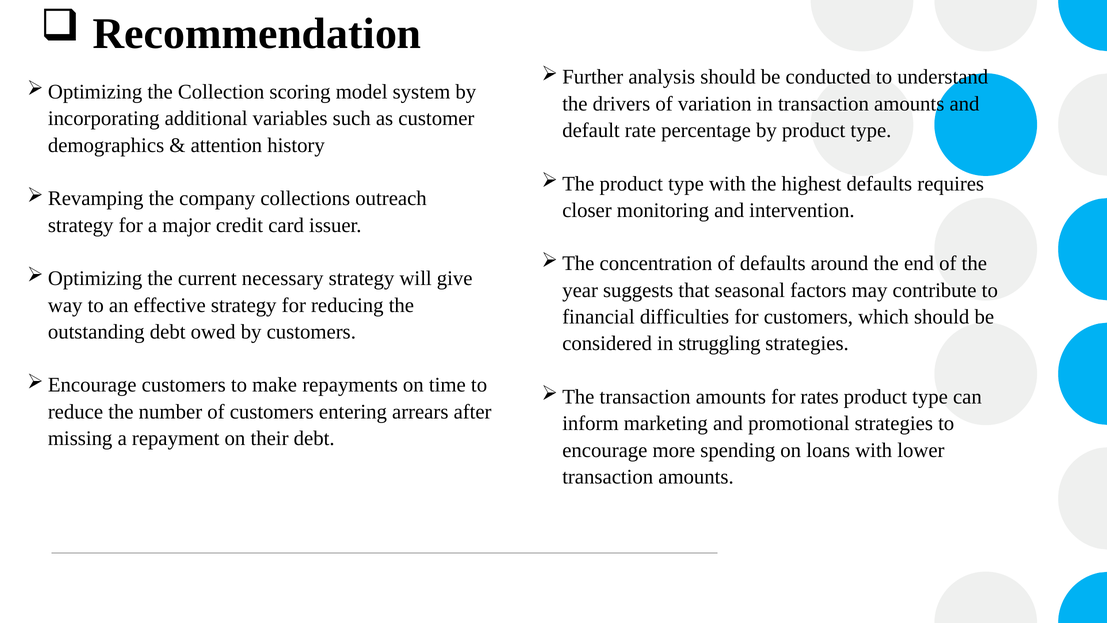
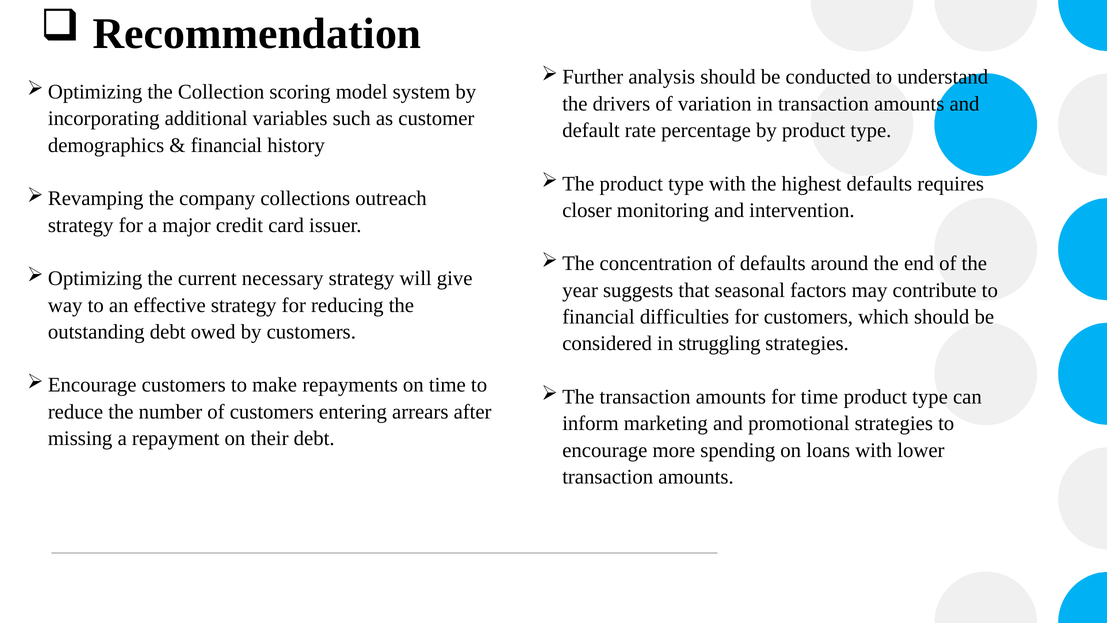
attention: attention -> financial (226, 145)
for rates: rates -> time (819, 397)
